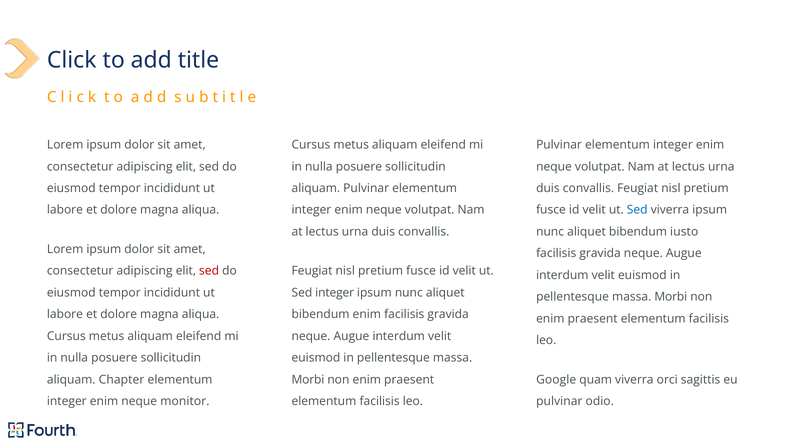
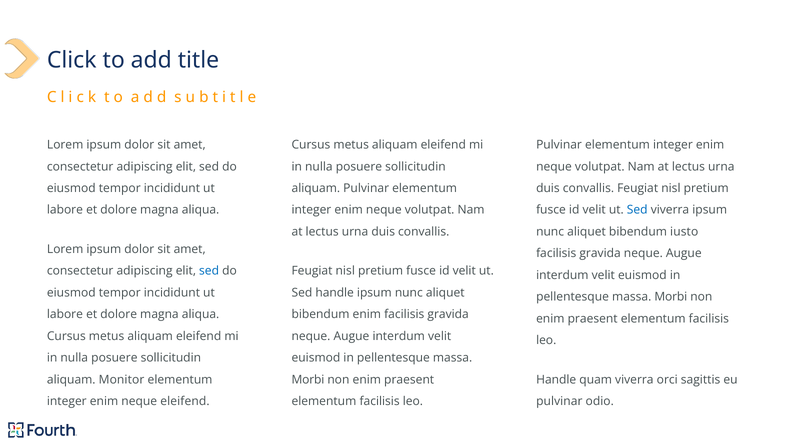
sed colour: red -> blue (209, 270)
Sed integer: integer -> handle (335, 292)
Chapter: Chapter -> Monitor (122, 379)
Google: Google -> Handle (556, 379)
neque monitor: monitor -> eleifend (185, 401)
